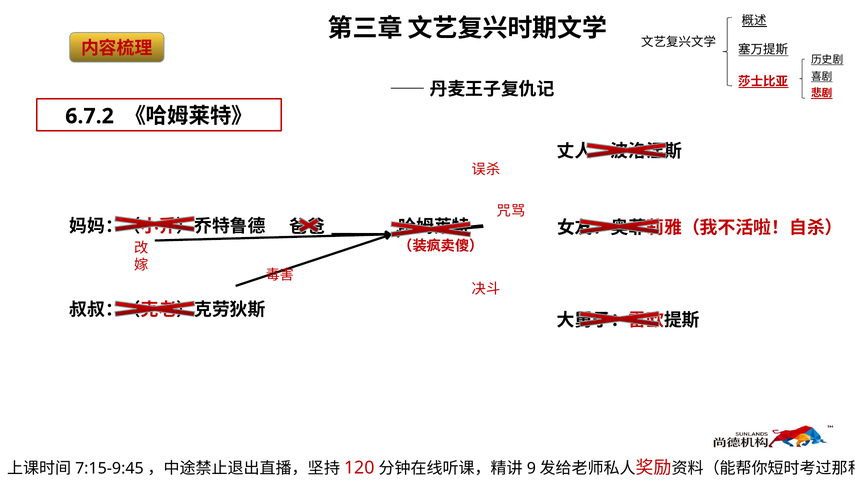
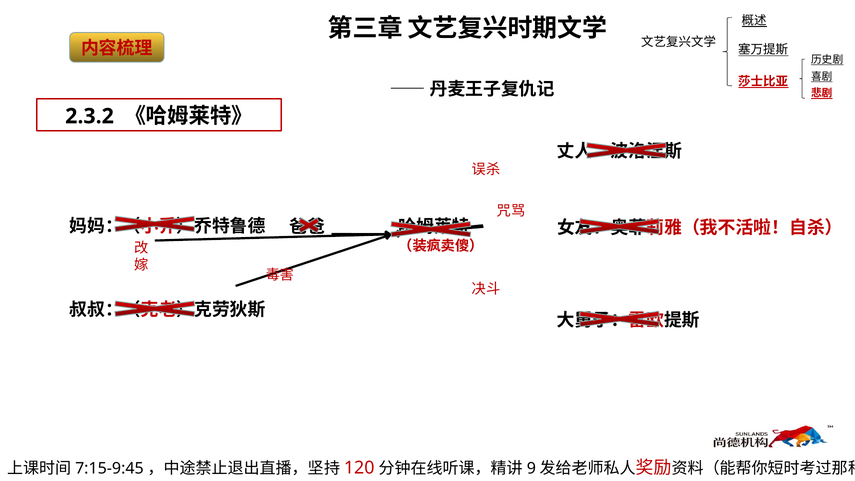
6.7.2: 6.7.2 -> 2.3.2 (90, 116)
